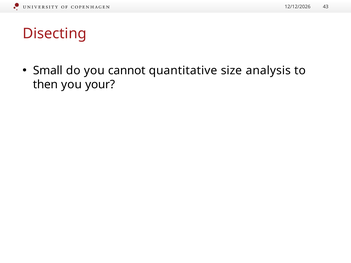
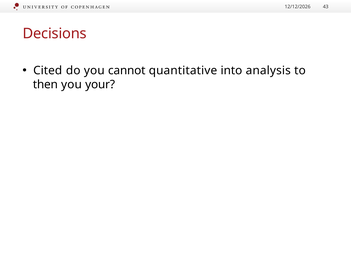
Disecting: Disecting -> Decisions (55, 34)
Small: Small -> Cited (48, 71)
size: size -> into (231, 71)
